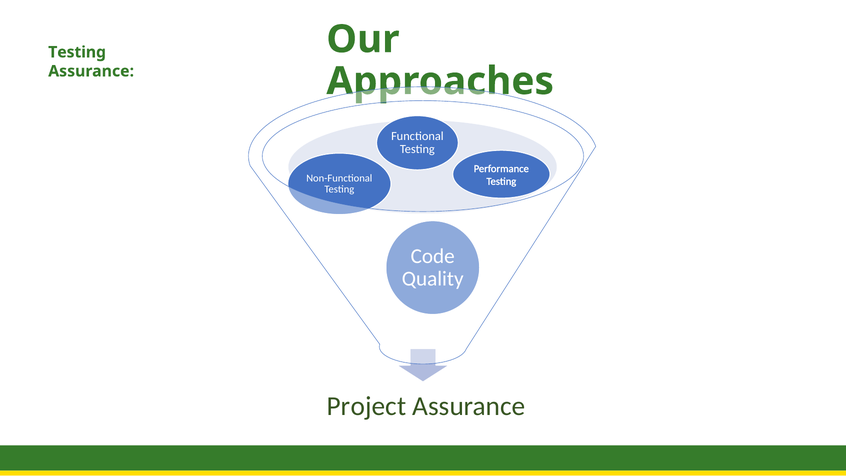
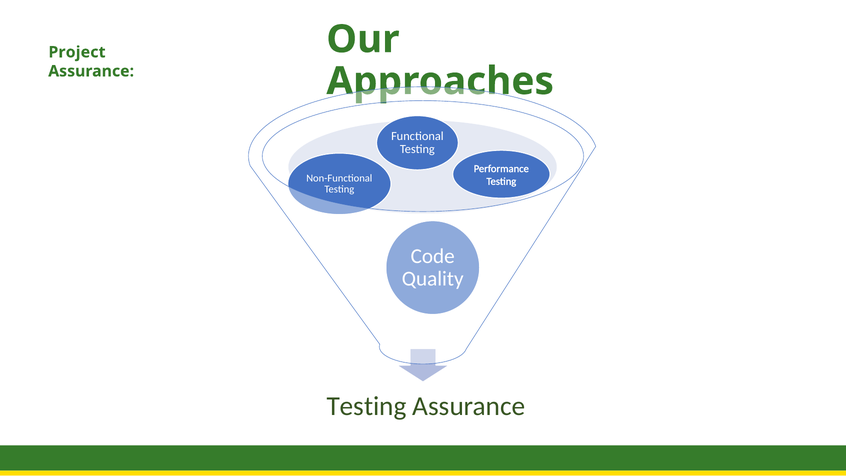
Testing: Testing -> Project (77, 52)
Project: Project -> Testing (367, 406)
